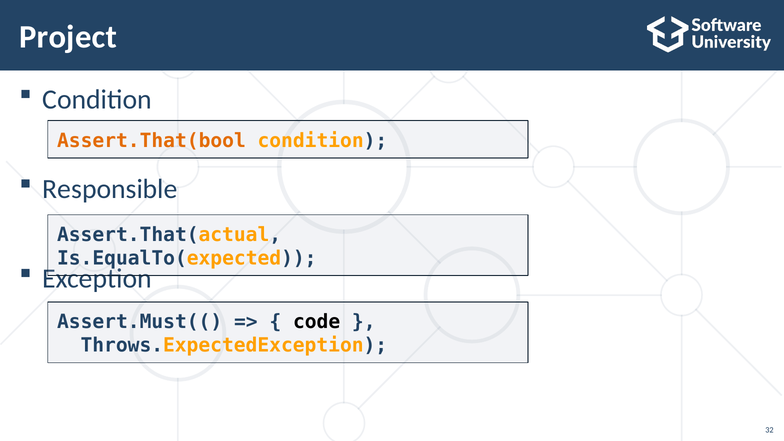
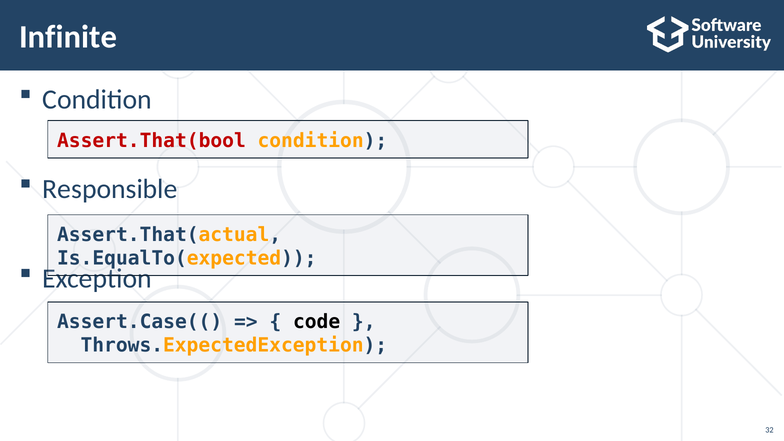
Project: Project -> Infinite (68, 37)
Assert.That(bool colour: orange -> red (151, 141)
Assert.Must((: Assert.Must(( -> Assert.Case(( (140, 322)
